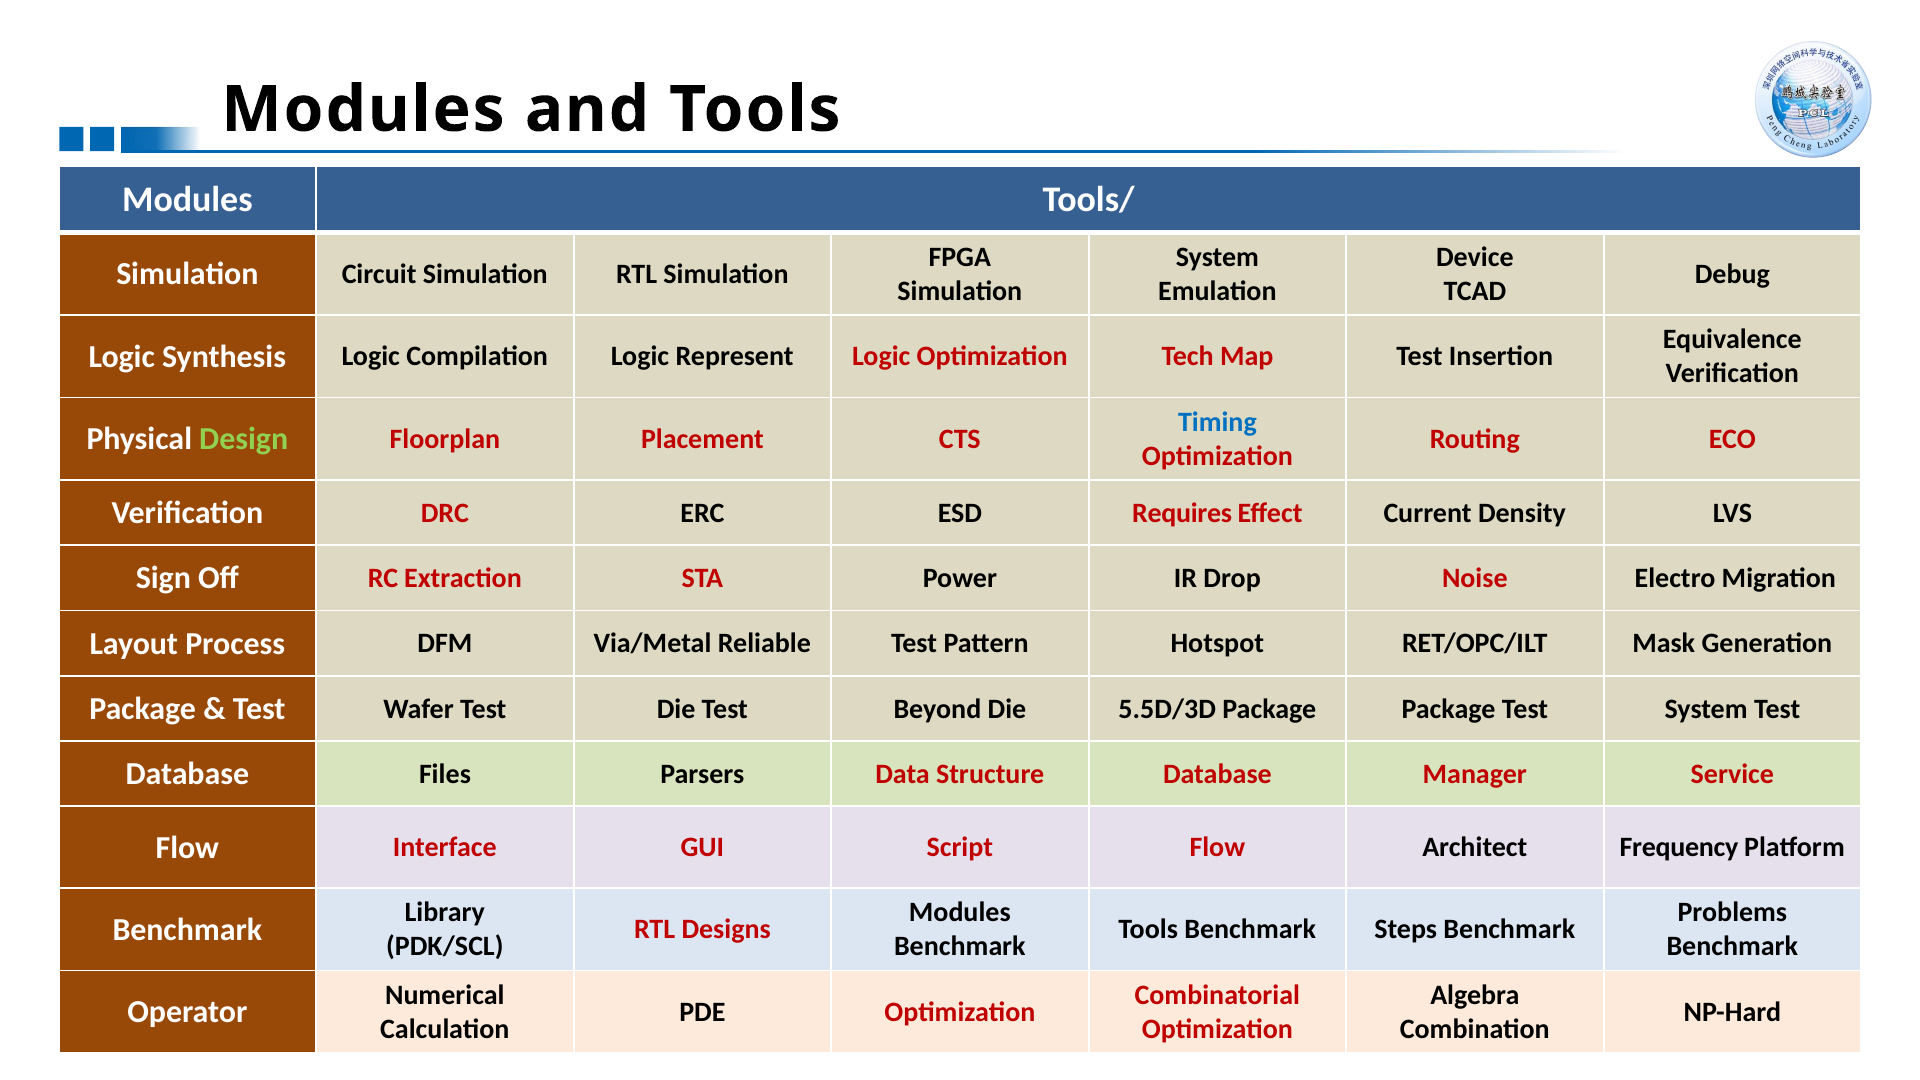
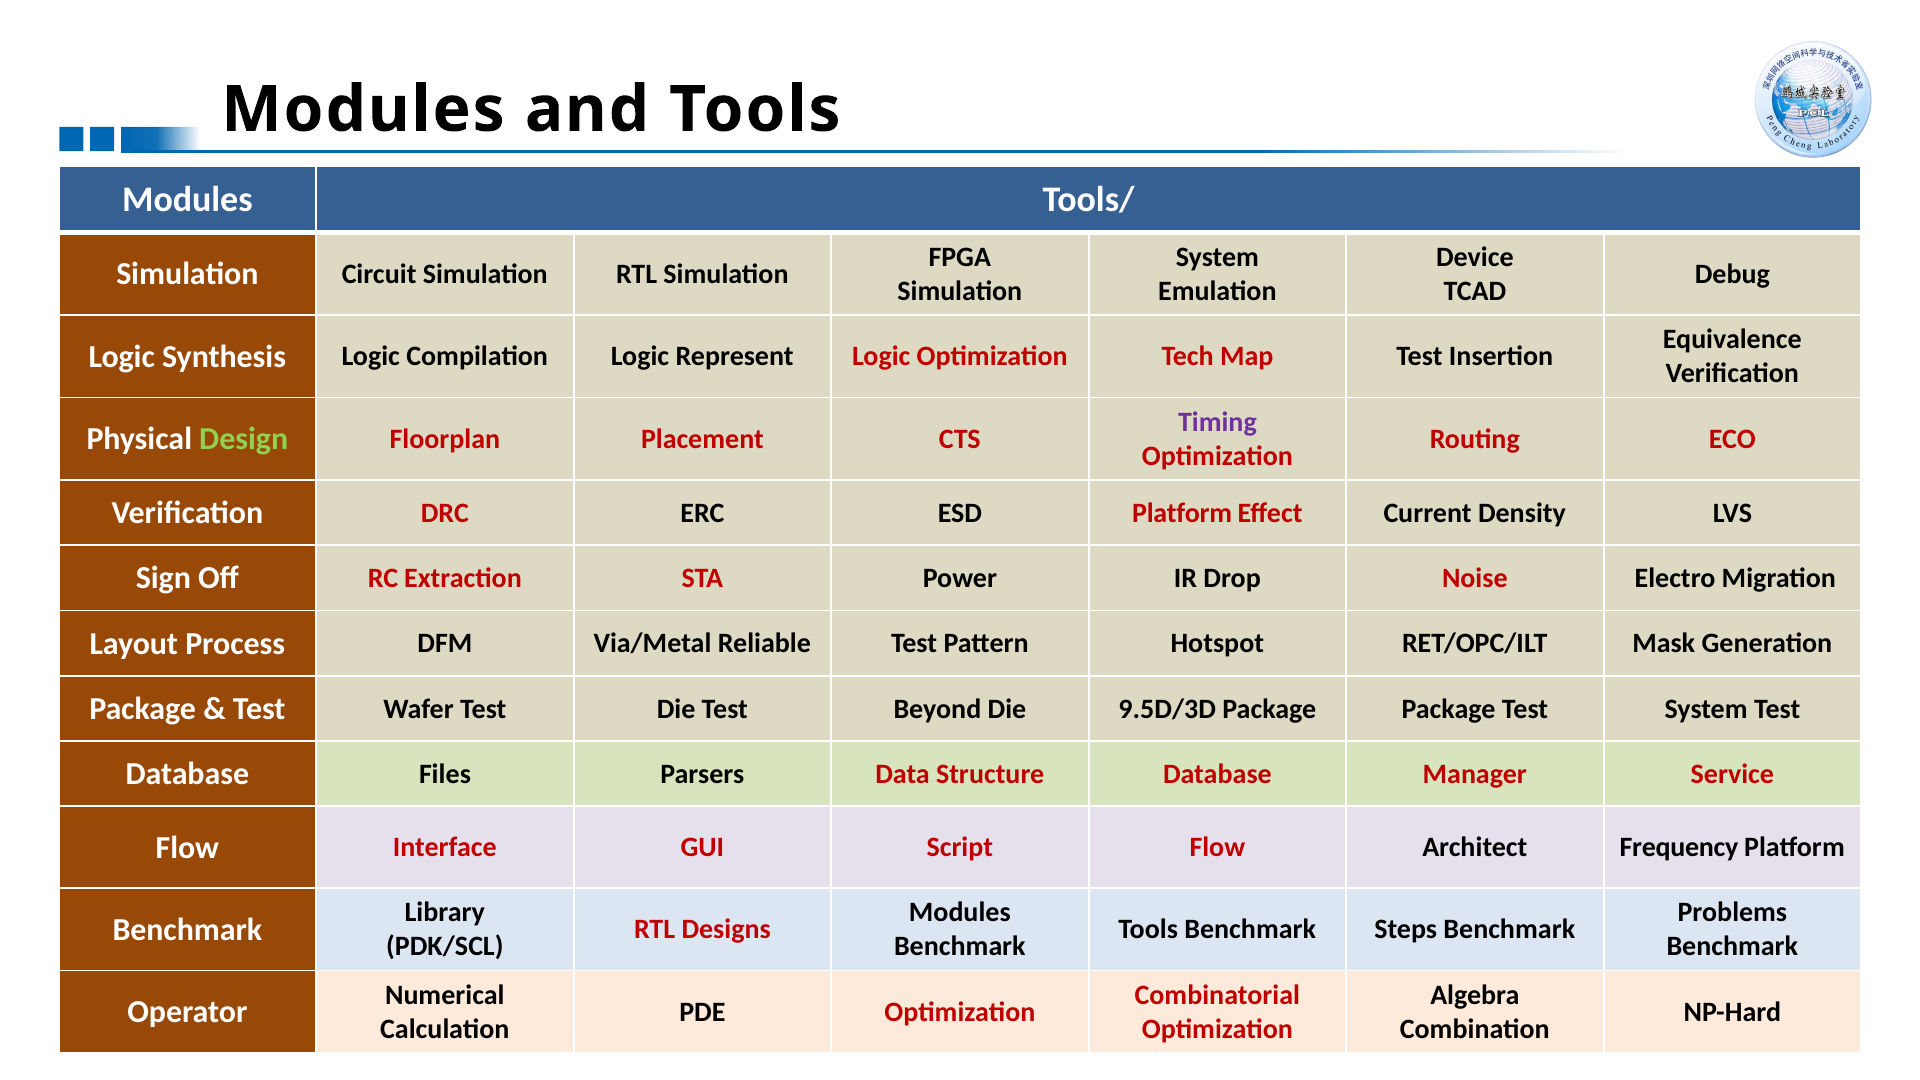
Timing colour: blue -> purple (1217, 422)
ESD Requires: Requires -> Platform (1182, 513)
5.5D/3D: 5.5D/3D -> 9.5D/3D (1167, 709)
